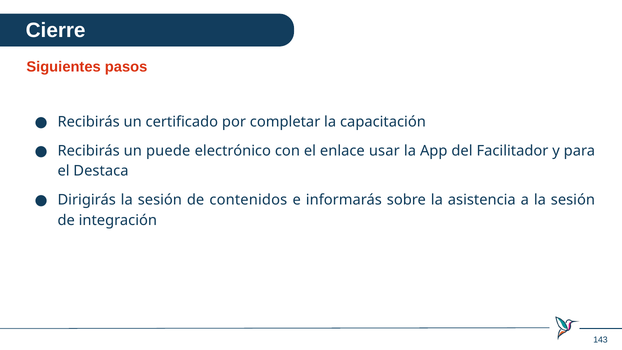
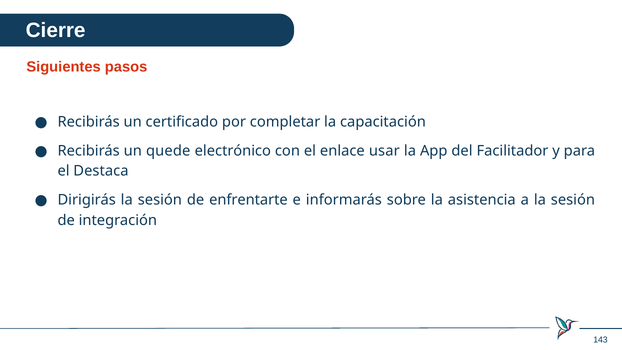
puede: puede -> quede (168, 151)
contenidos: contenidos -> enfrentarte (248, 200)
